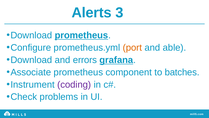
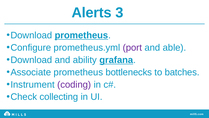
port colour: orange -> purple (132, 47)
errors: errors -> ability (85, 60)
component: component -> bottlenecks (129, 72)
problems: problems -> collecting (59, 97)
